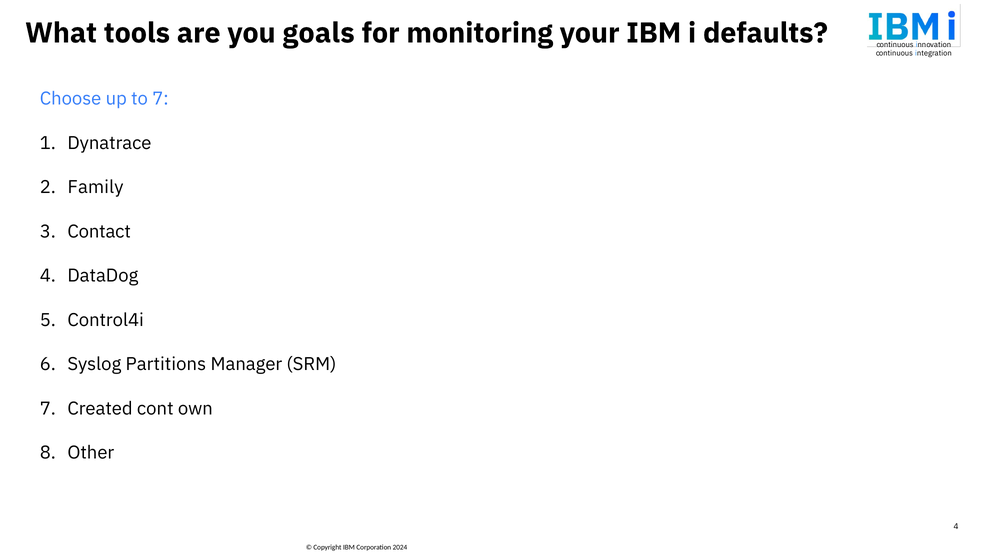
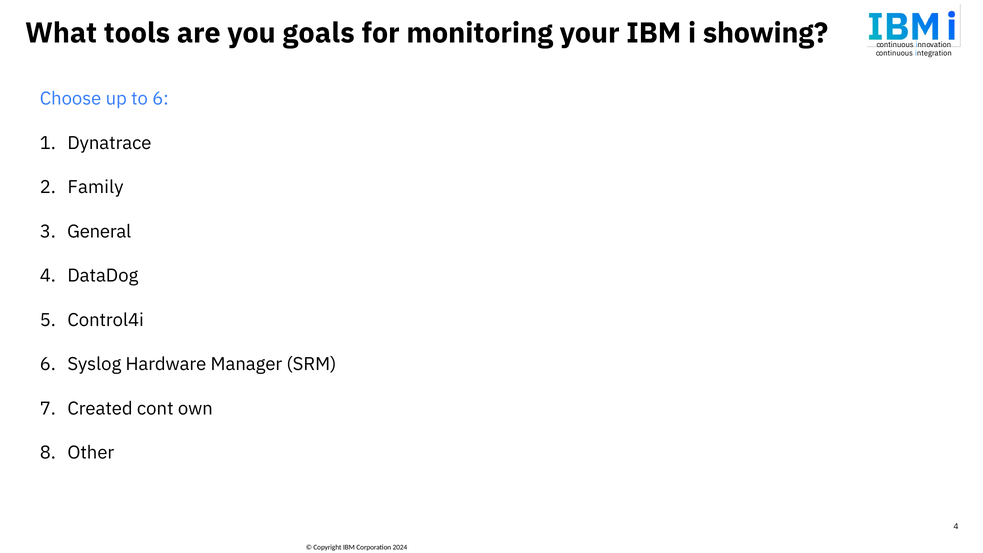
defaults: defaults -> showing (765, 33)
to 7: 7 -> 6 (160, 99)
Contact: Contact -> General (99, 232)
Partitions: Partitions -> Hardware (166, 364)
